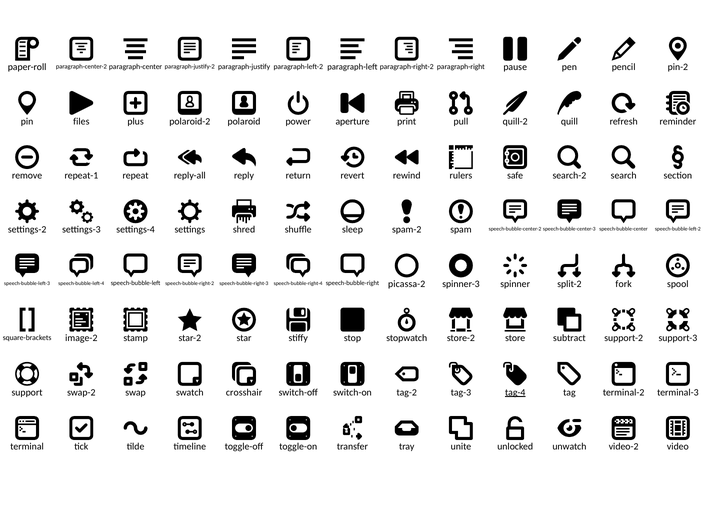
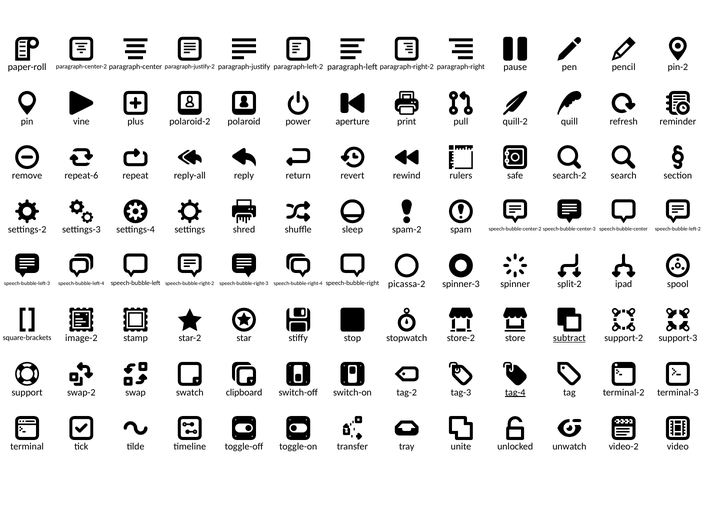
files: files -> vine (81, 121)
repeat-1: repeat-1 -> repeat-6 (81, 176)
fork: fork -> ipad (624, 284)
subtract underline: none -> present (569, 338)
crosshair: crosshair -> clipboard (244, 393)
